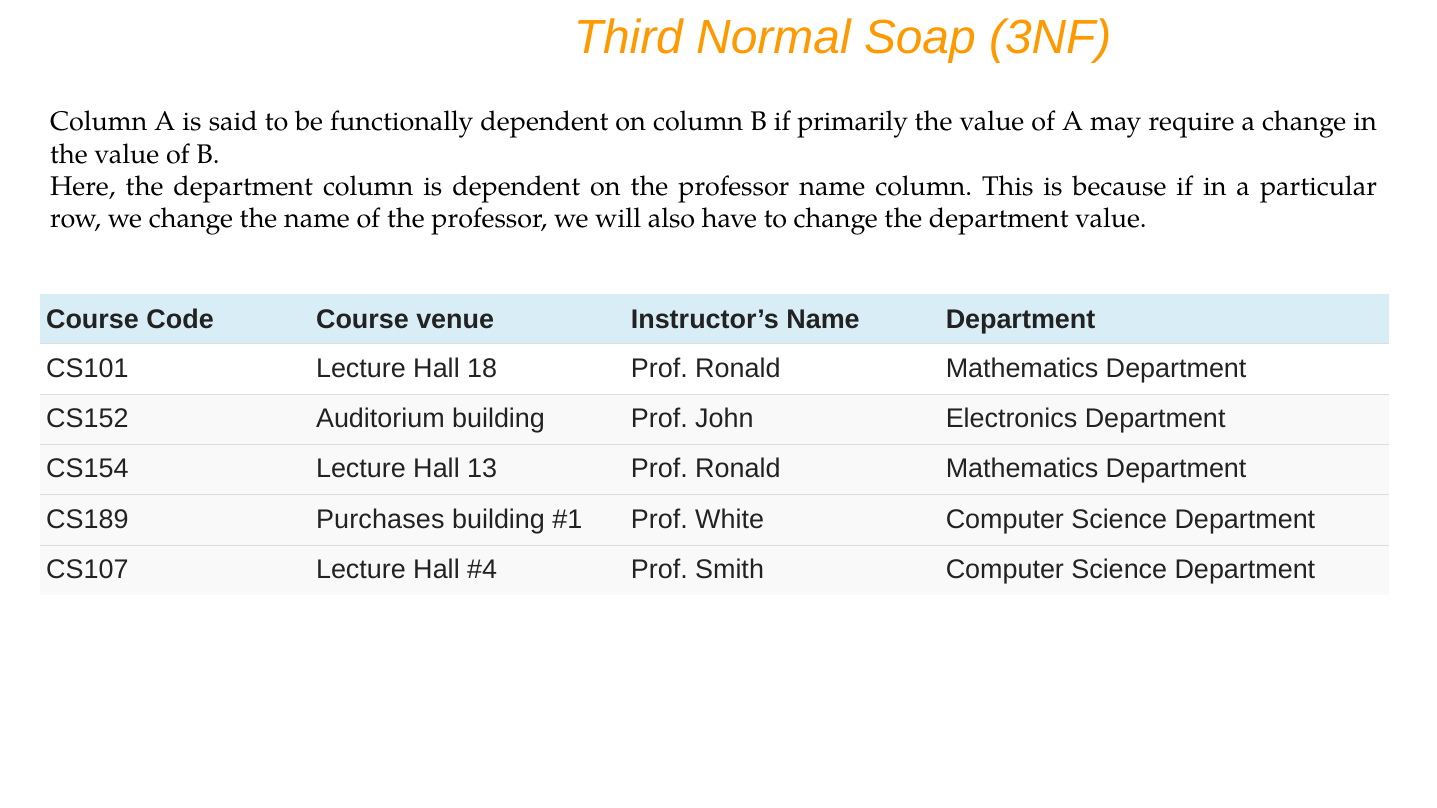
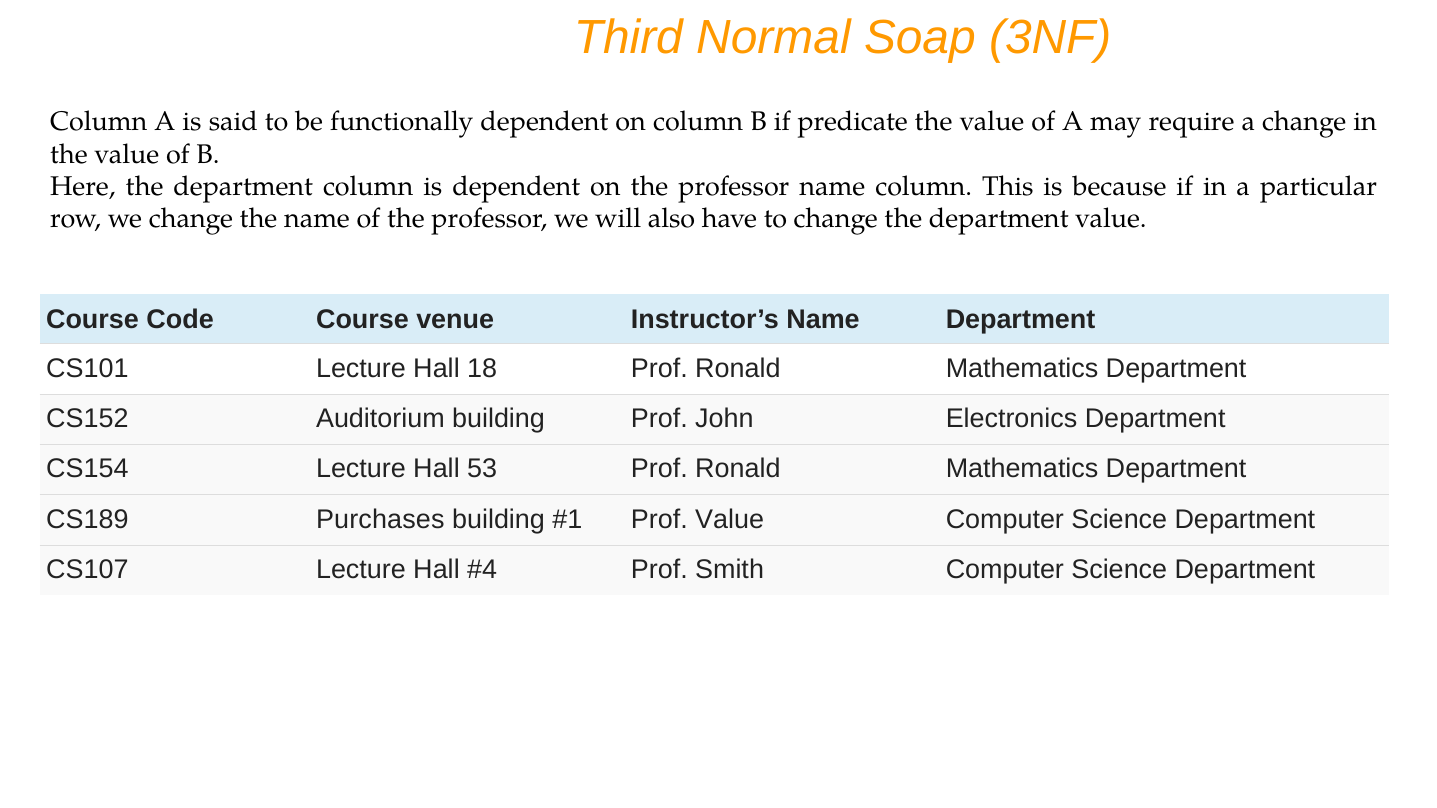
primarily: primarily -> predicate (853, 122)
13: 13 -> 53 (482, 469)
Prof White: White -> Value (730, 519)
